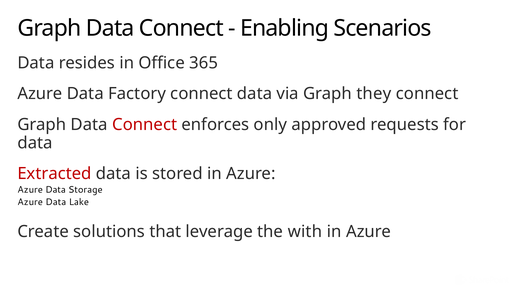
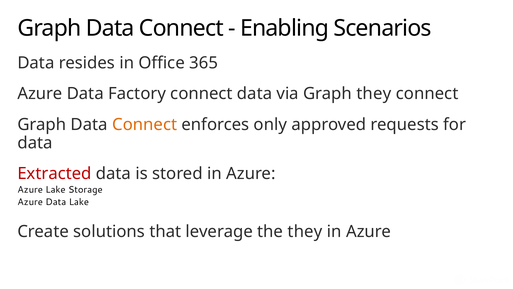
Connect colour: red -> orange (145, 124)
Data: Data -> Lake (55, 190)
the with: with -> they (305, 231)
